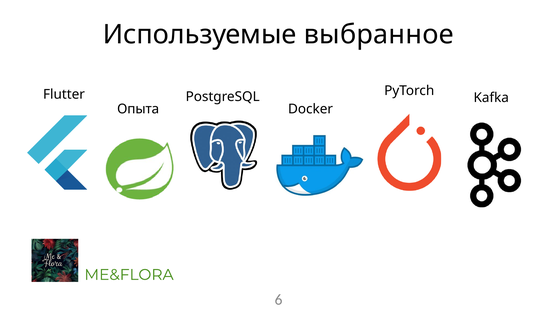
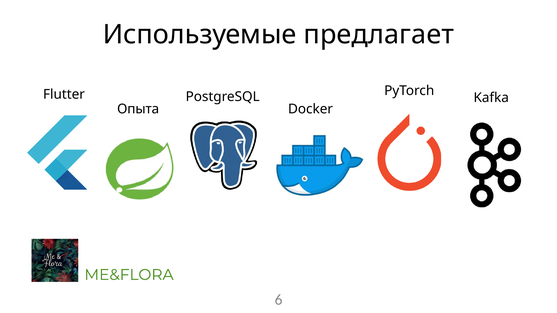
выбранное: выбранное -> предлагает (379, 35)
